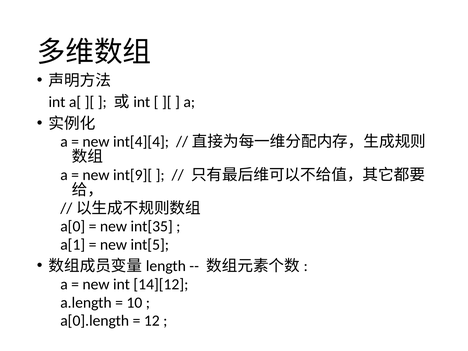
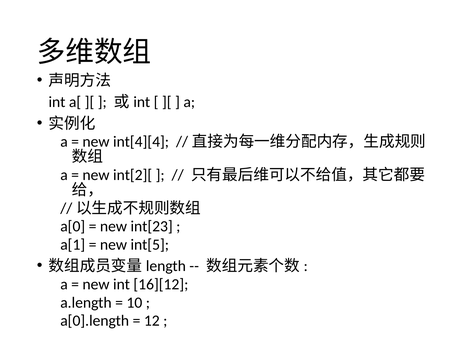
int[9][: int[9][ -> int[2][ (133, 175)
int[35: int[35 -> int[23 (152, 226)
14][12: 14][12 -> 16][12 (161, 284)
